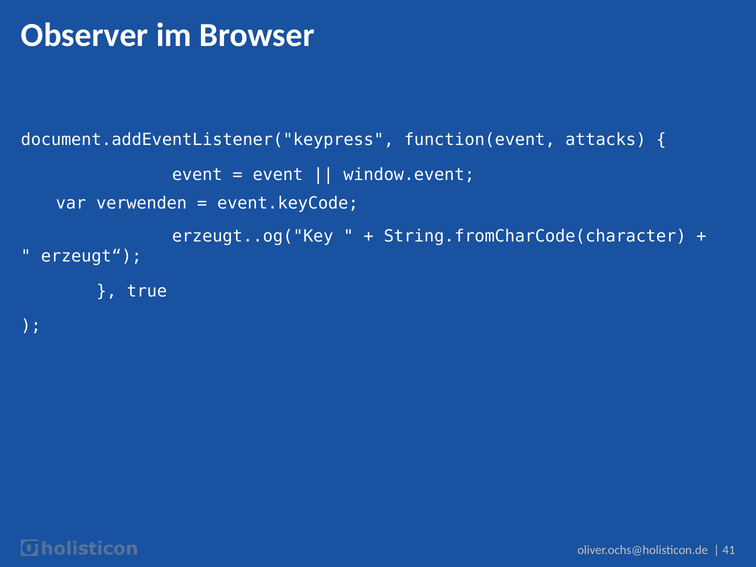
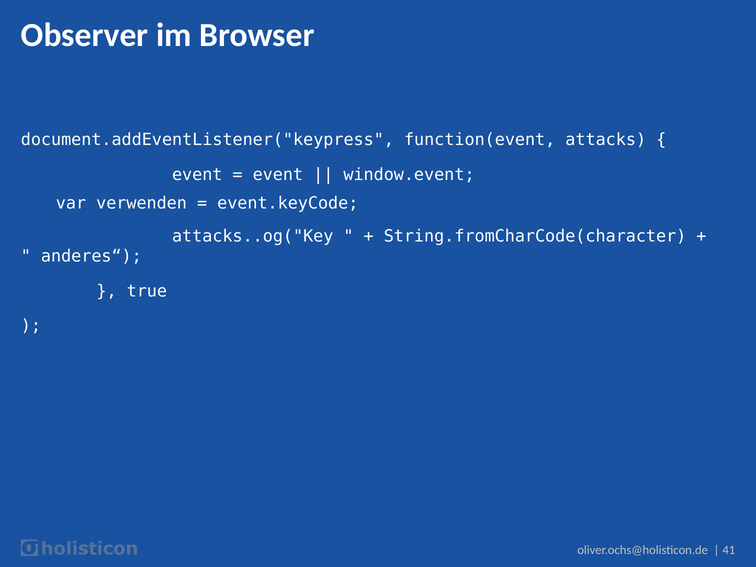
erzeugt..og("Key: erzeugt..og("Key -> attacks..og("Key (253, 236)
erzeugt“: erzeugt“ -> anderes“ (91, 256)
